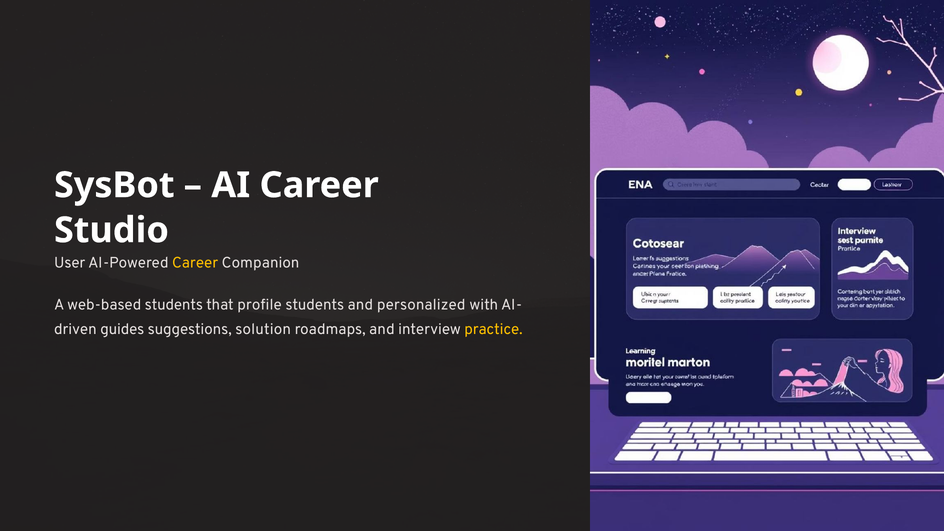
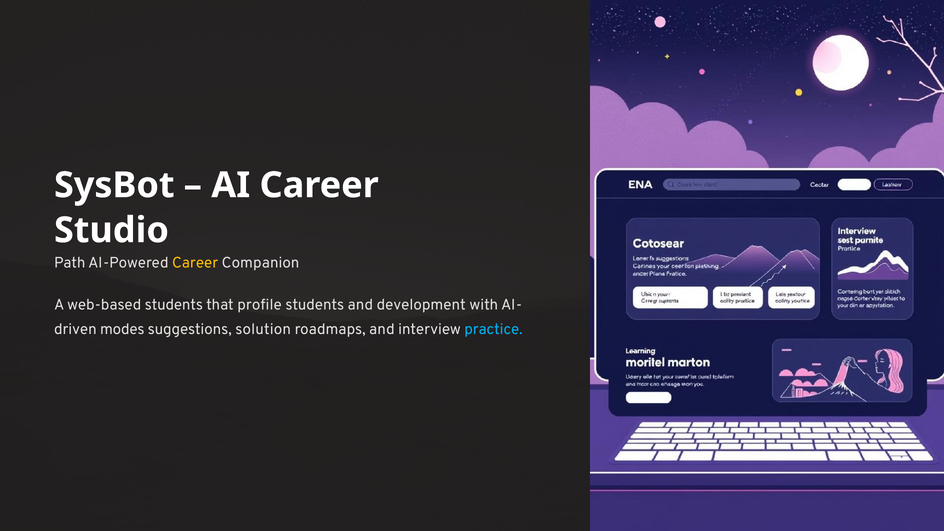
User: User -> Path (70, 263)
personalized: personalized -> development (421, 305)
guides: guides -> modes (122, 329)
practice colour: yellow -> light blue (493, 329)
